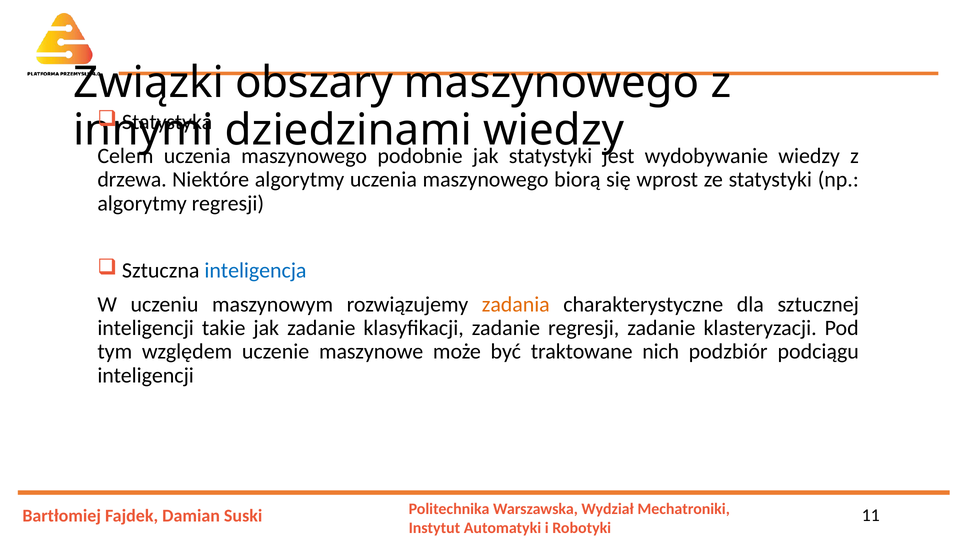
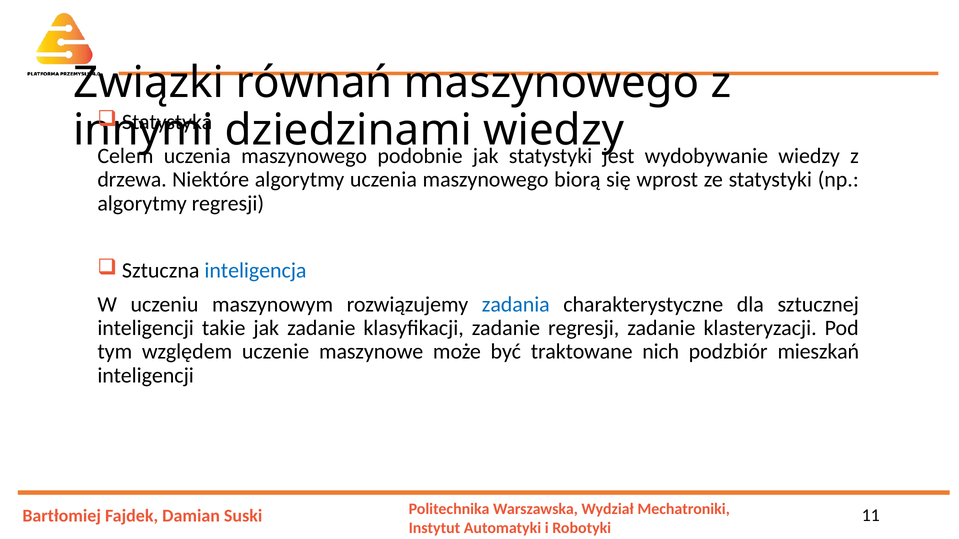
obszary: obszary -> równań (314, 83)
zadania colour: orange -> blue (516, 305)
podciągu: podciągu -> mieszkań (818, 352)
